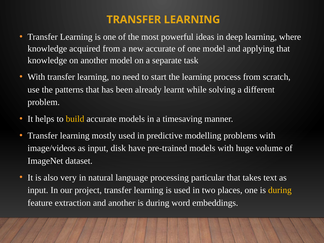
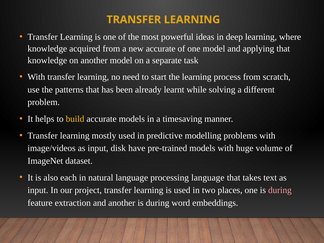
very: very -> each (69, 178)
processing particular: particular -> language (208, 178)
during colour: yellow -> pink (280, 190)
